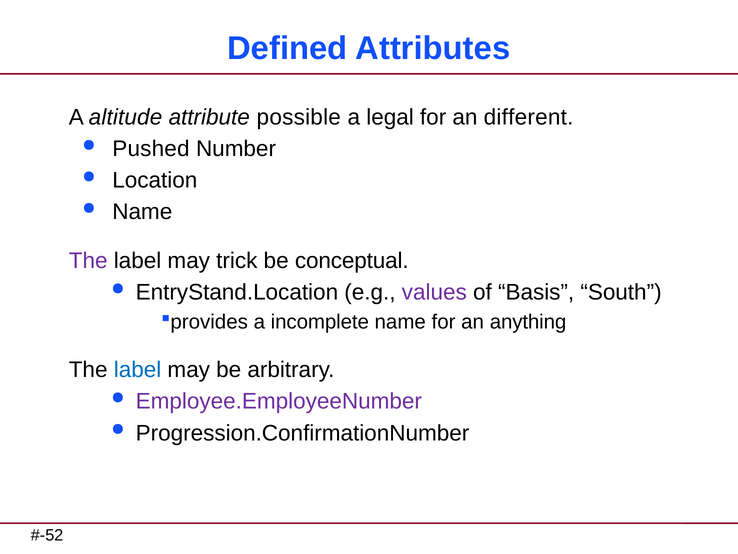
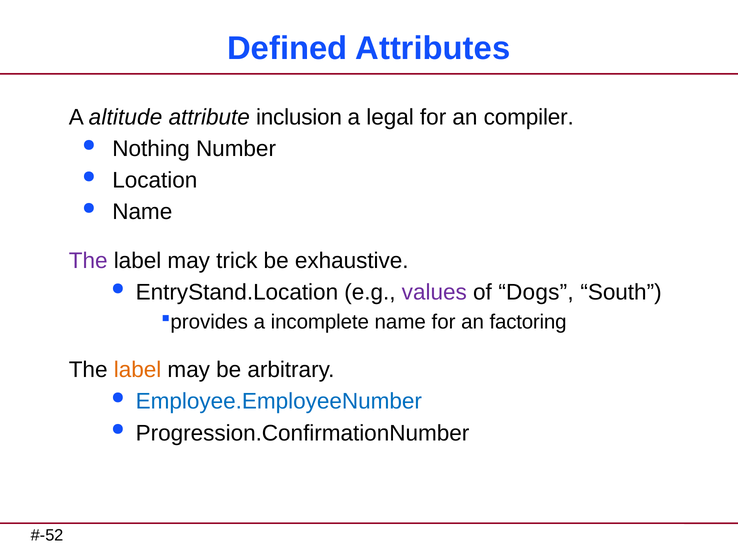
possible: possible -> inclusion (299, 117)
different: different -> compiler (529, 117)
Pushed: Pushed -> Nothing (151, 149)
conceptual: conceptual -> exhaustive (352, 261)
Basis: Basis -> Dogs (536, 292)
anything: anything -> factoring (528, 322)
label colour: blue -> orange (138, 370)
Employee.EmployeeNumber colour: purple -> blue (279, 401)
